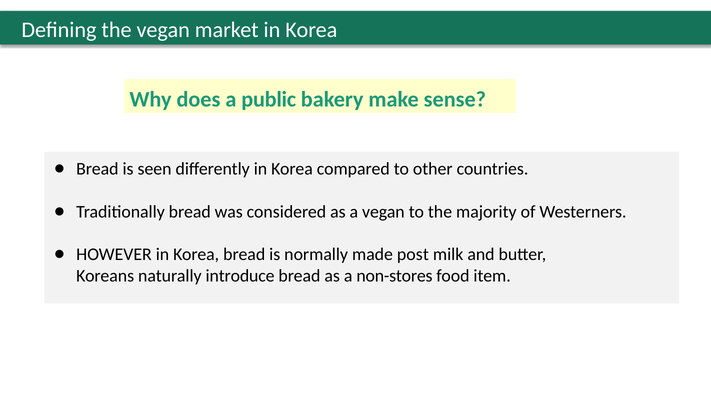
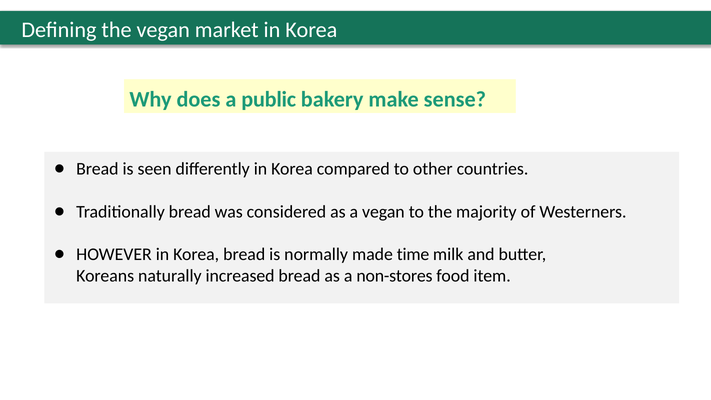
post: post -> time (413, 254)
introduce: introduce -> increased (240, 276)
